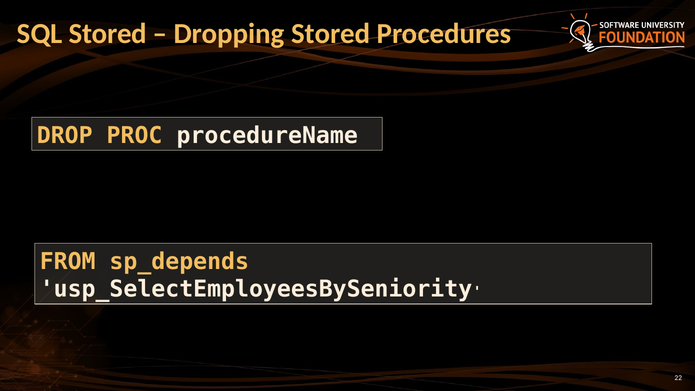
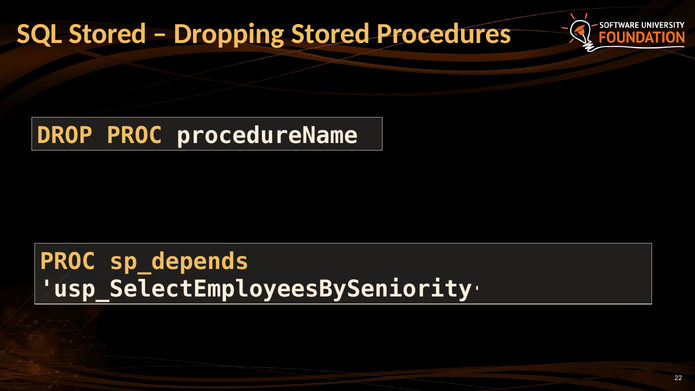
FROM: FROM -> PROC (68, 261)
